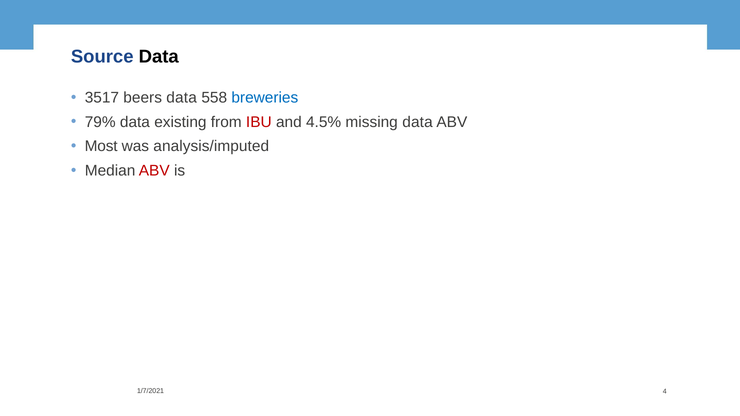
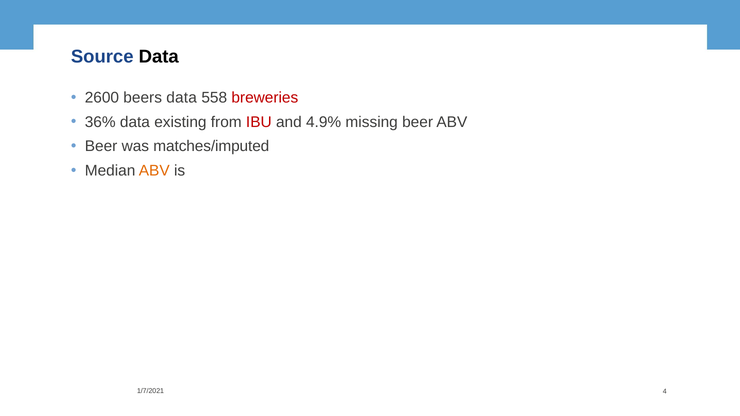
3517: 3517 -> 2600 (102, 98)
breweries colour: blue -> red (265, 98)
79%: 79% -> 36% (100, 122)
4.5%: 4.5% -> 4.9% (324, 122)
missing data: data -> beer (418, 122)
Most: Most -> Beer (101, 146)
analysis/imputed: analysis/imputed -> matches/imputed (211, 146)
ABV colour: red -> orange (154, 171)
